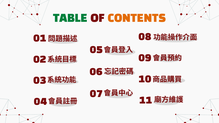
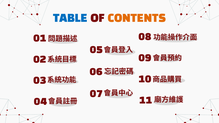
TABLE colour: green -> blue (70, 18)
